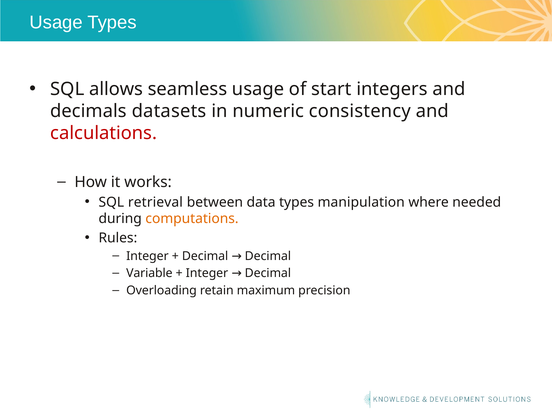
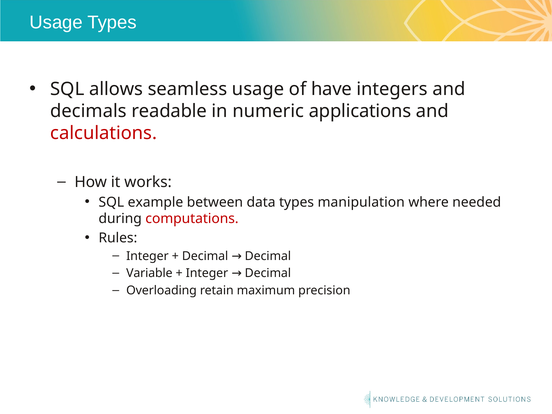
start: start -> have (332, 89)
datasets: datasets -> readable (169, 111)
consistency: consistency -> applications (360, 111)
retrieval: retrieval -> example (155, 202)
computations colour: orange -> red (192, 219)
